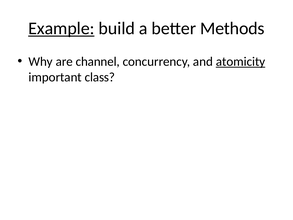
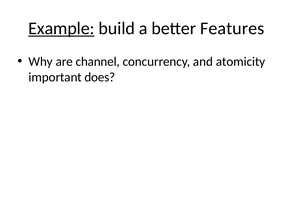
Methods: Methods -> Features (232, 28)
atomicity underline: present -> none (241, 61)
class: class -> does (100, 77)
